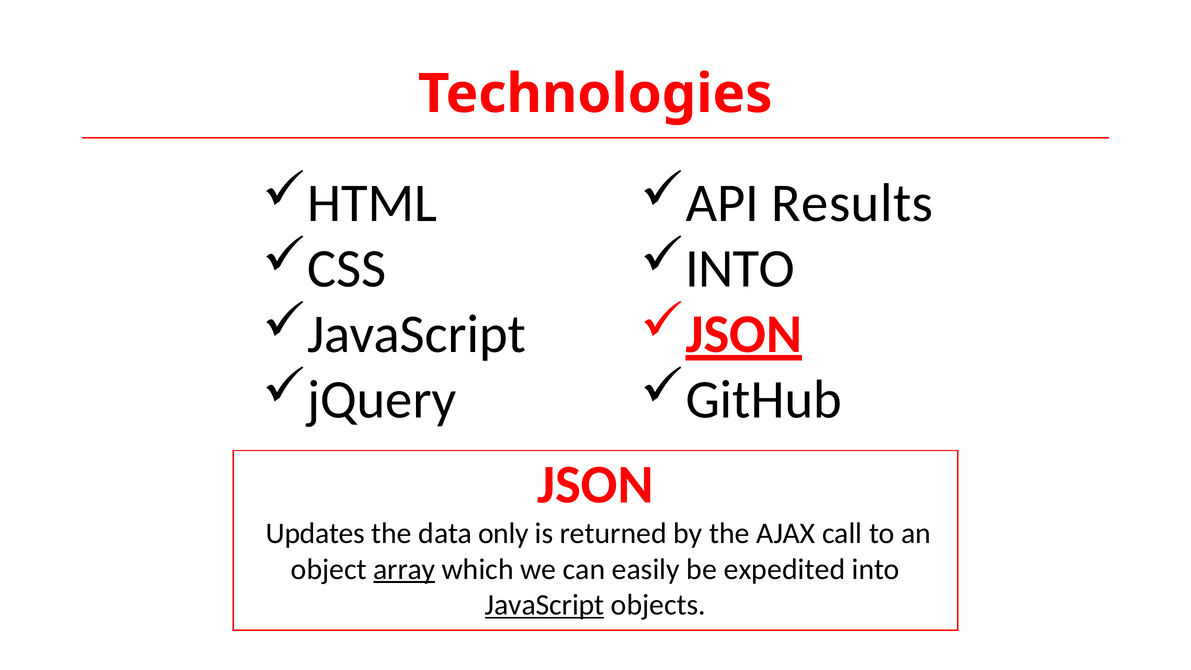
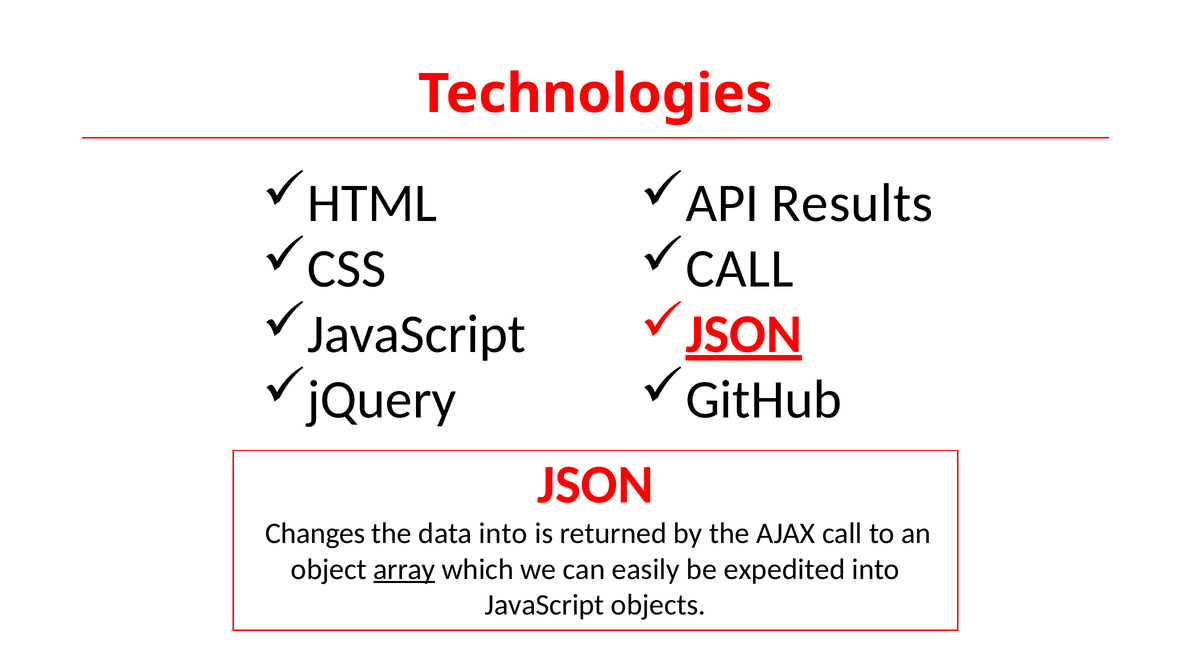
INTO: INTO -> CALL (740, 269)
Updates: Updates -> Changes (315, 533)
data only: only -> into (503, 533)
JavaScript underline: present -> none (545, 605)
